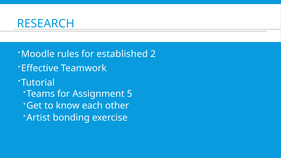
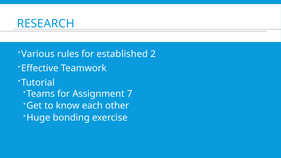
Moodle: Moodle -> Various (38, 54)
5: 5 -> 7 (130, 94)
Artist: Artist -> Huge (38, 118)
